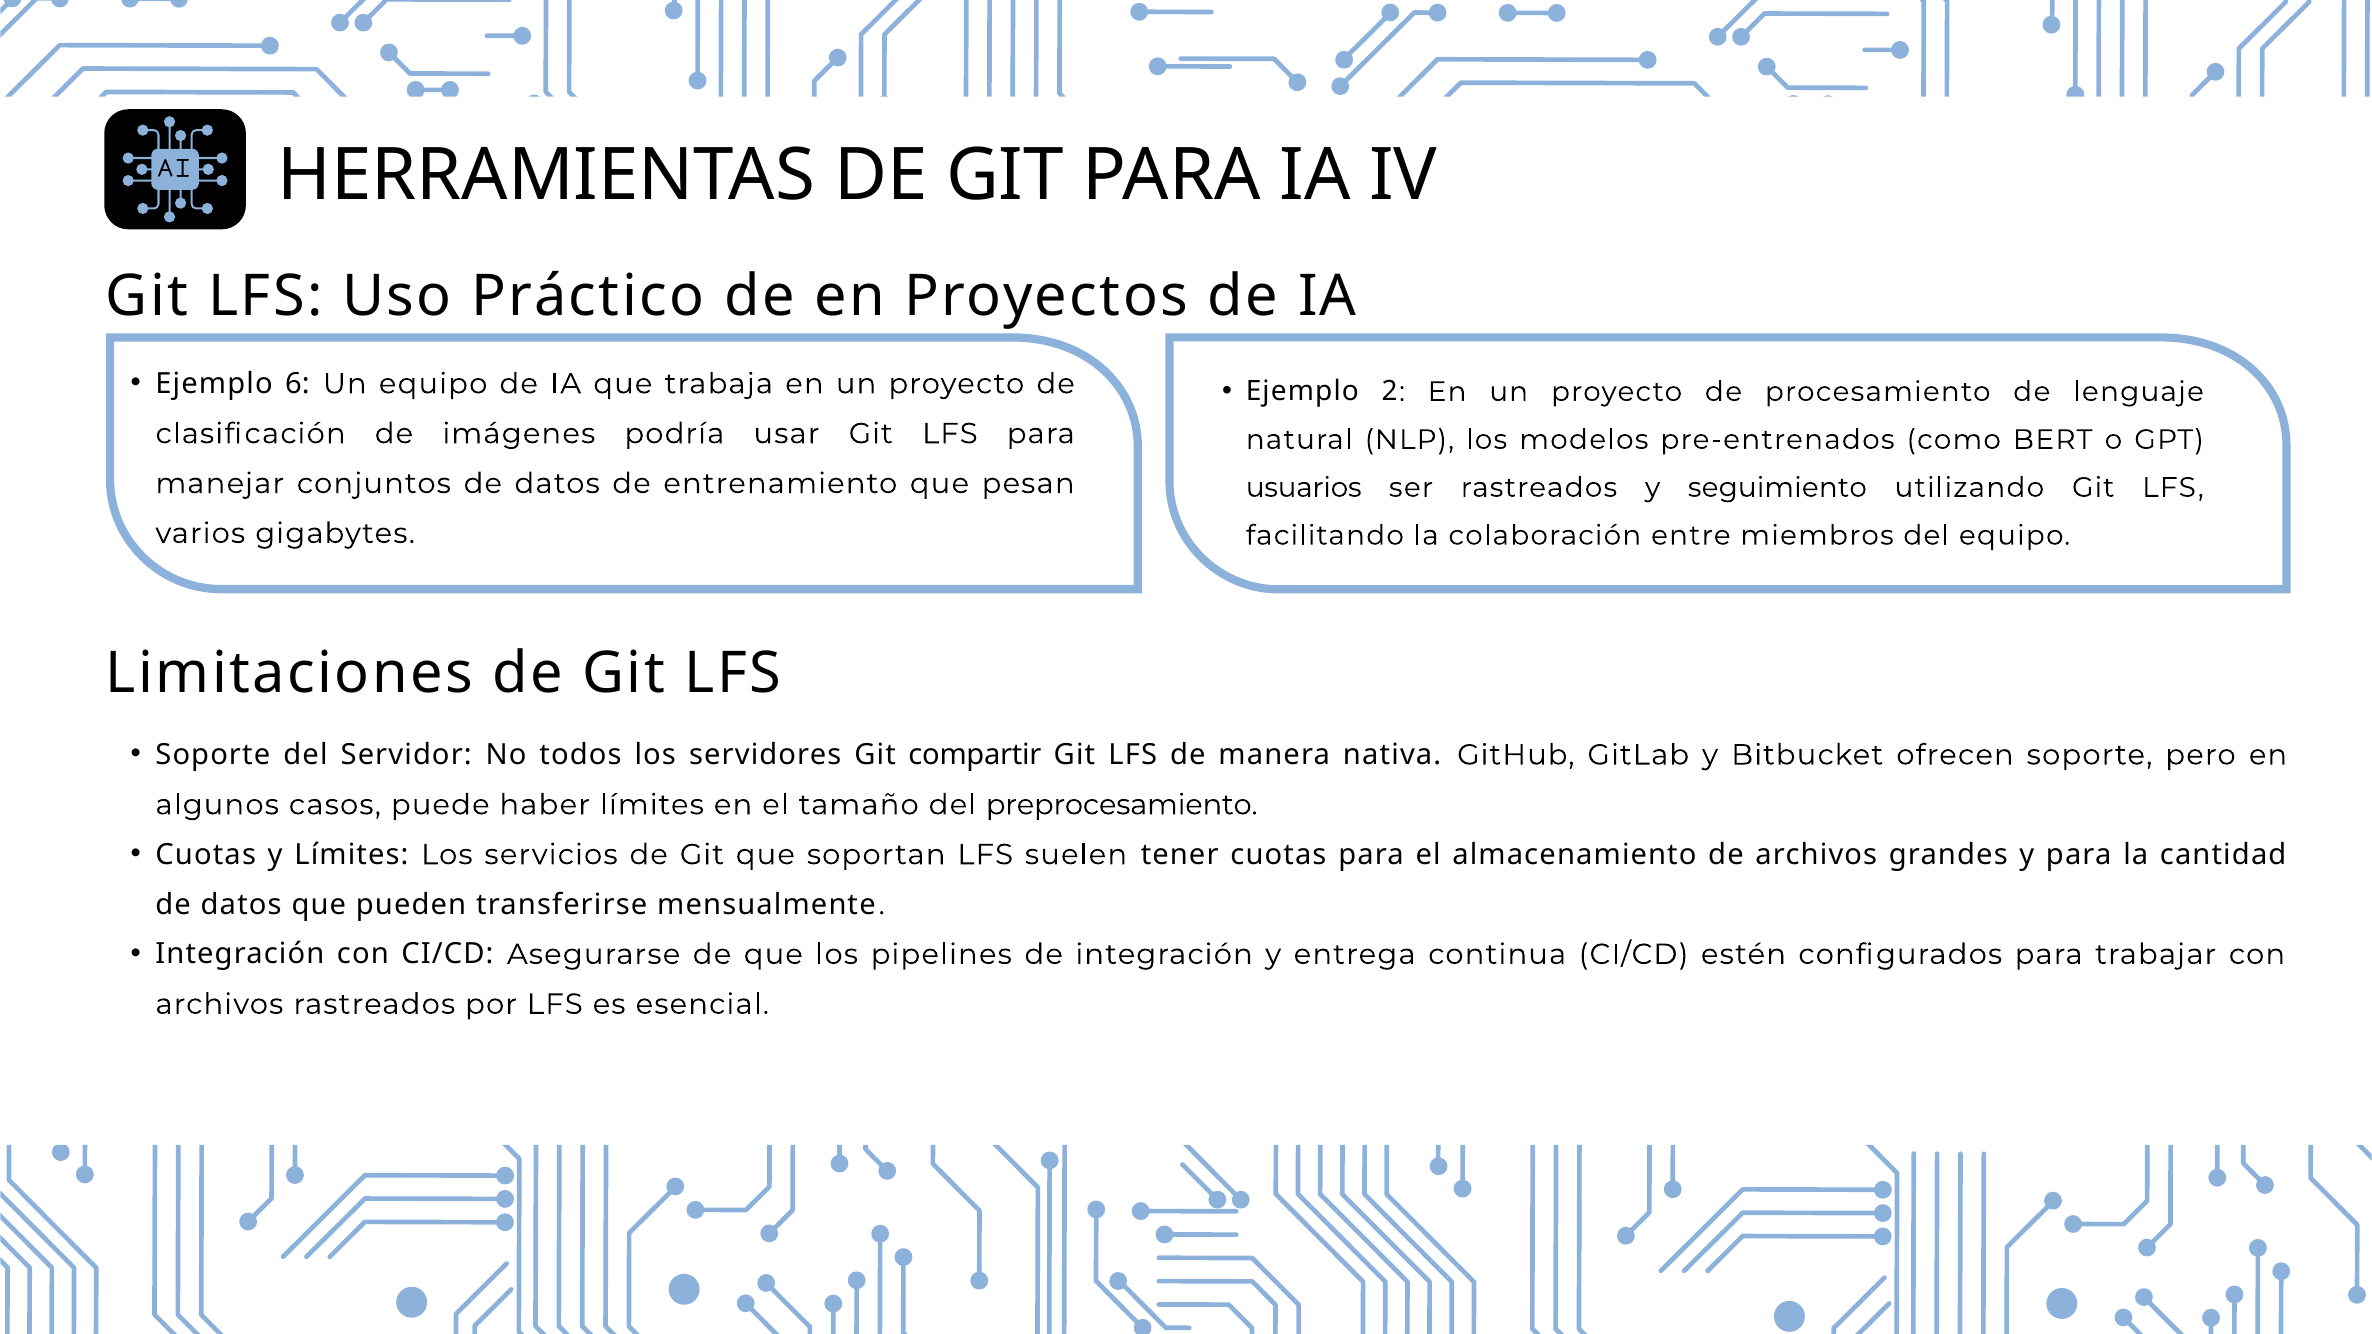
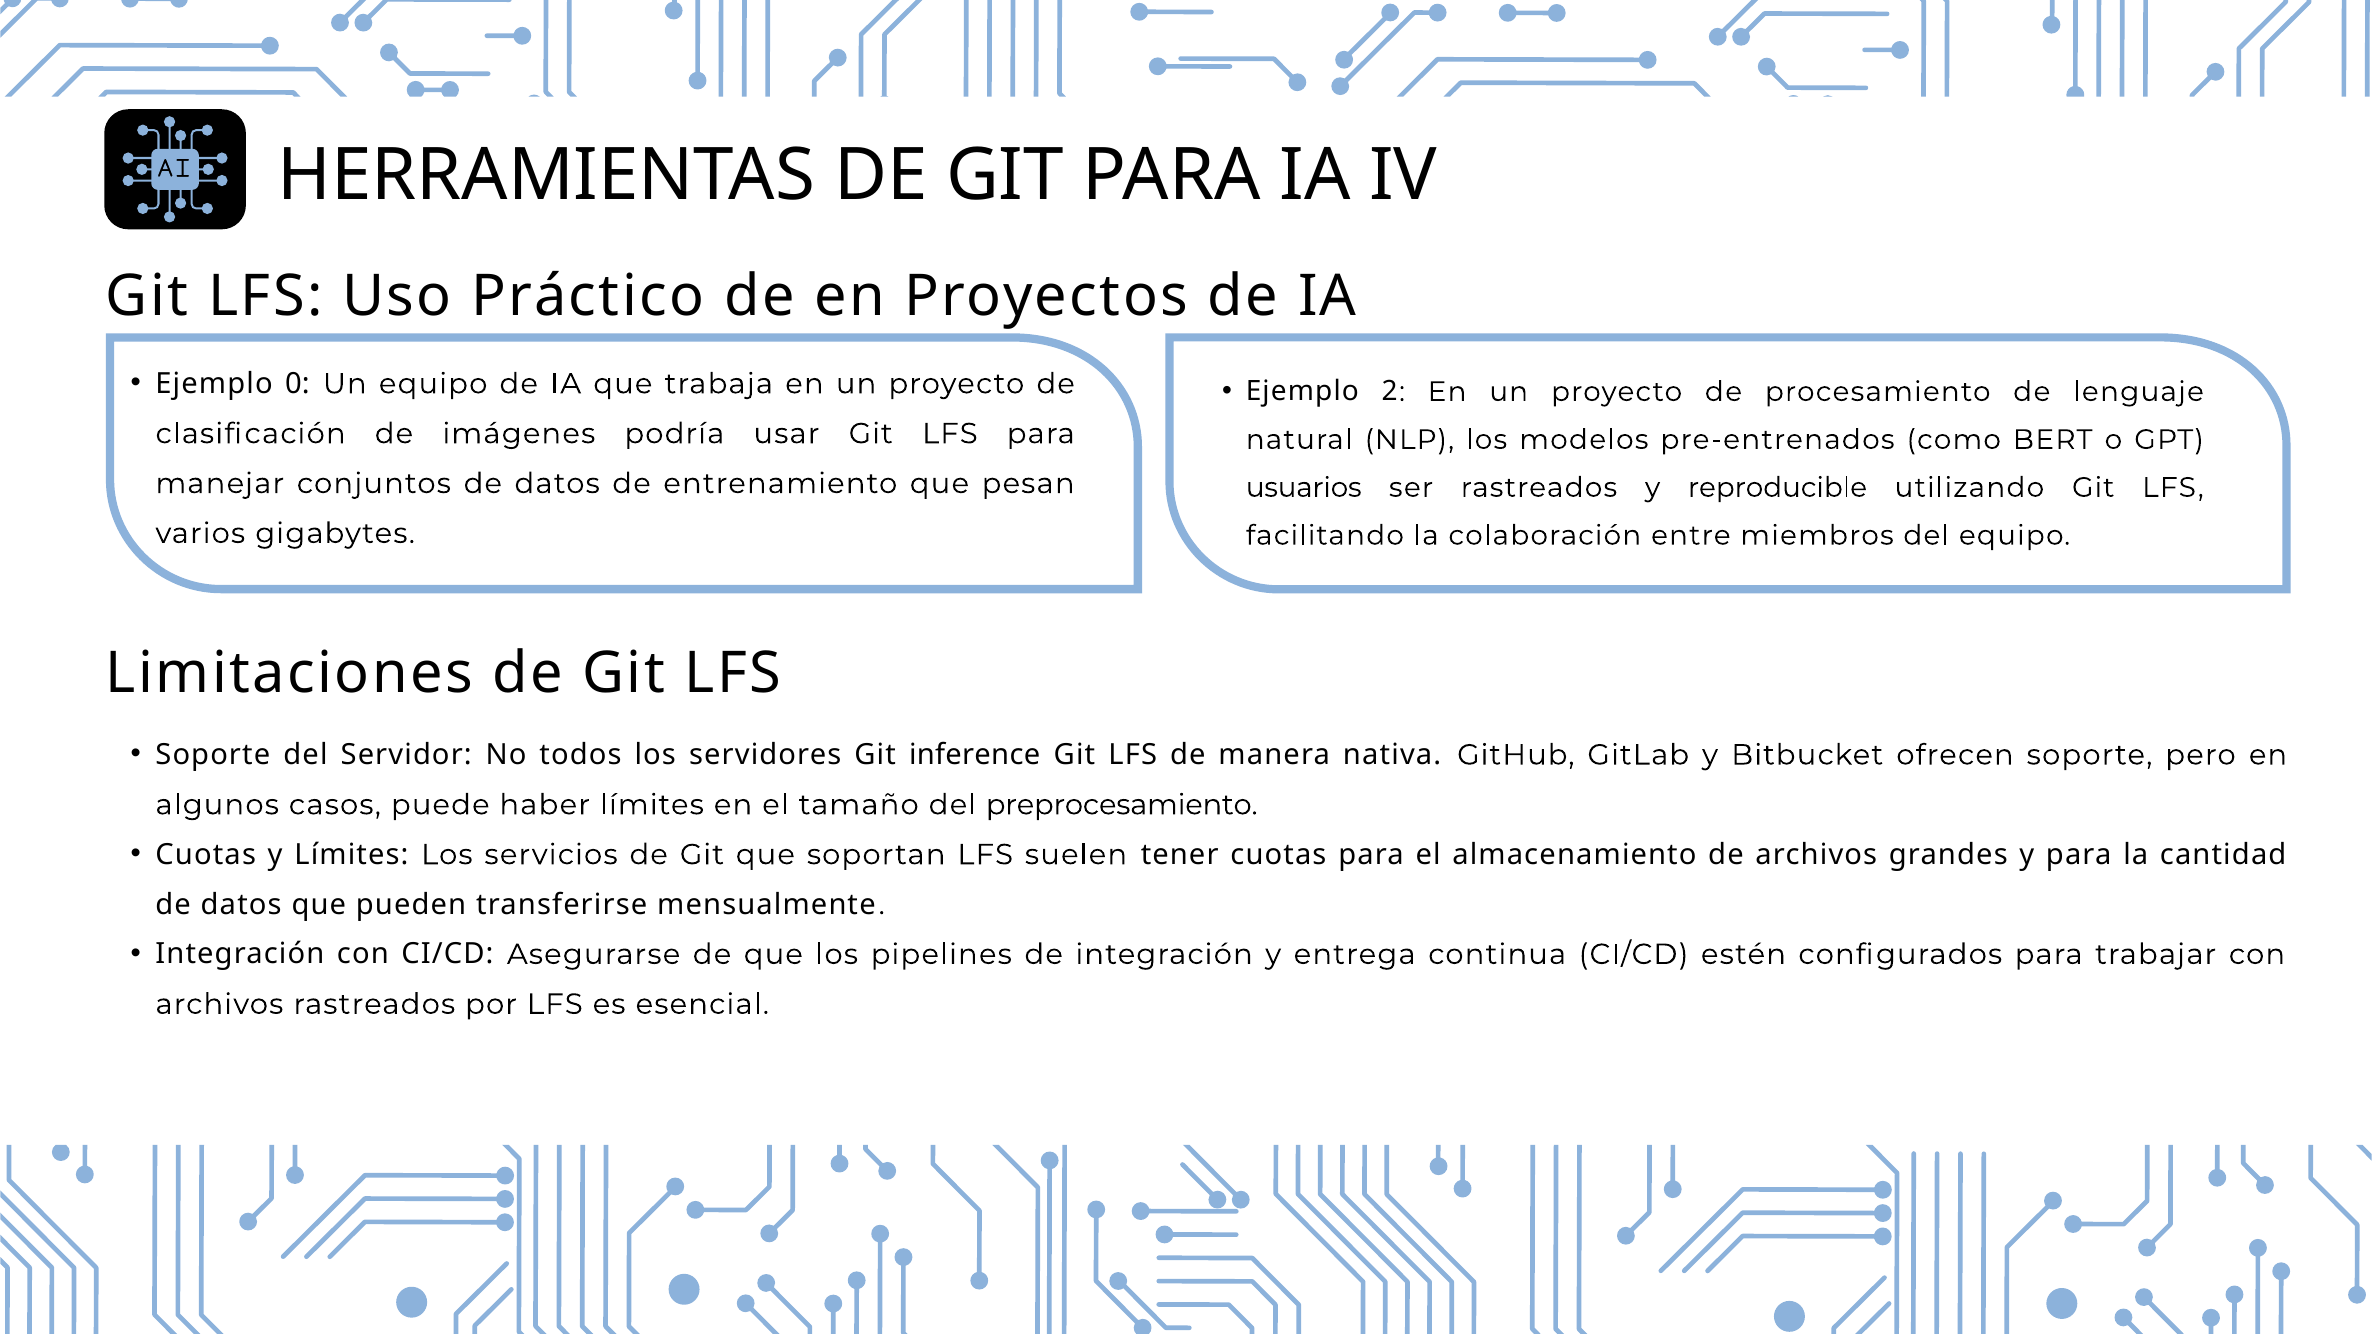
6: 6 -> 0 (297, 384)
seguimiento: seguimiento -> reproducible (1777, 488)
compartir: compartir -> inference (975, 755)
